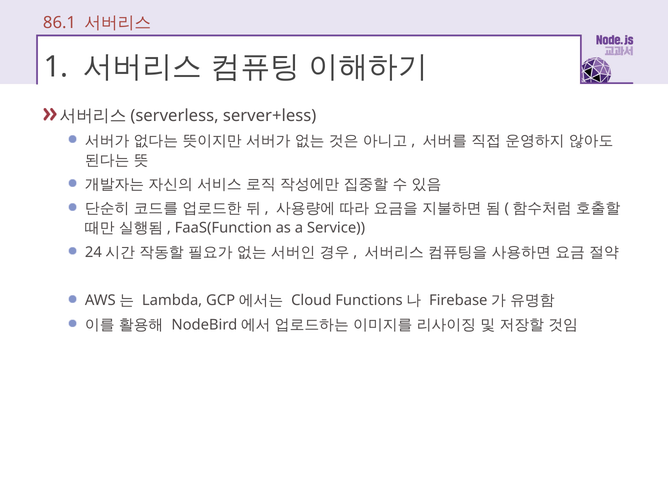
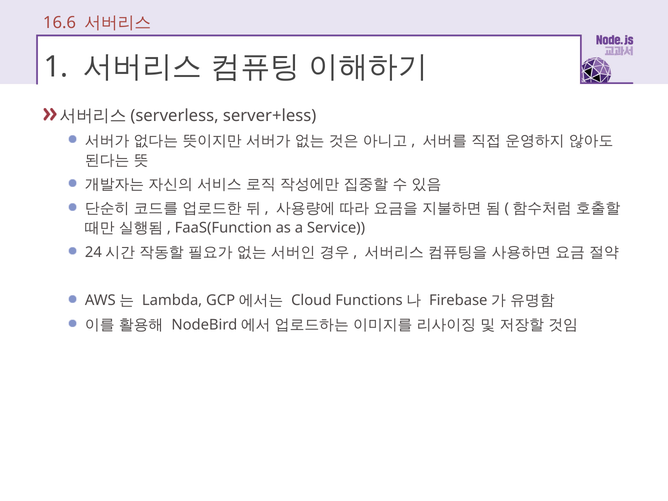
86.1: 86.1 -> 16.6 (60, 23)
